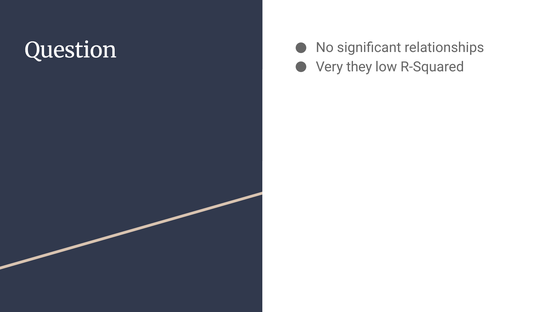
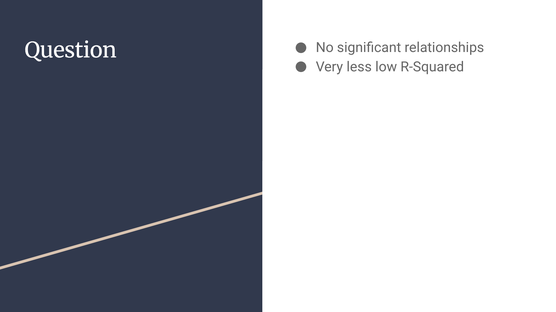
they: they -> less (359, 67)
